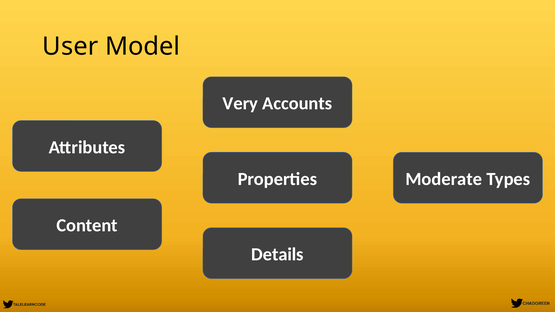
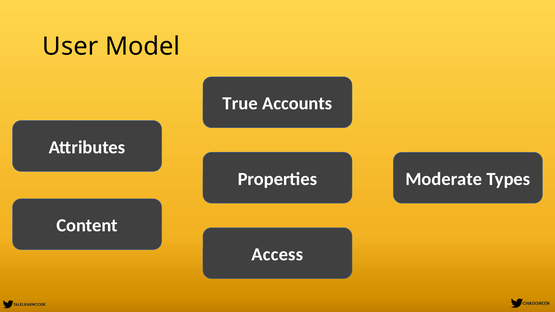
Very: Very -> True (240, 104)
Details: Details -> Access (277, 255)
